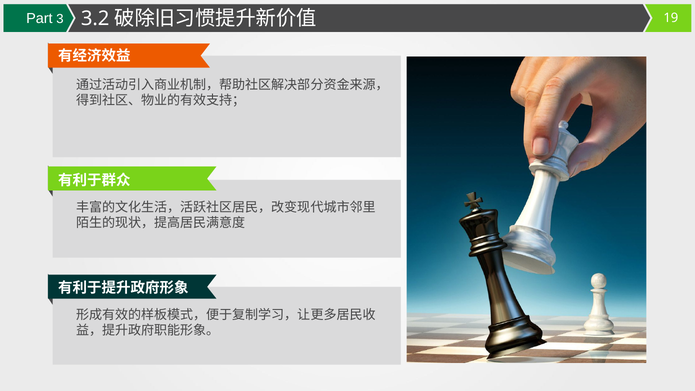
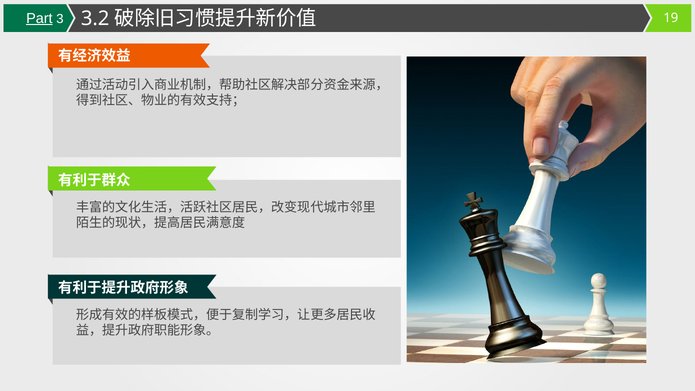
Part underline: none -> present (39, 18)
